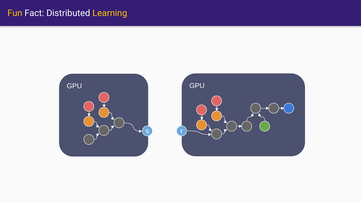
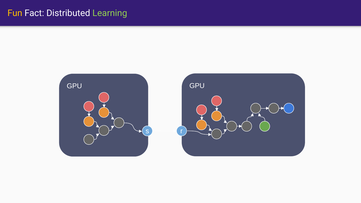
Learning colour: yellow -> light green (110, 13)
